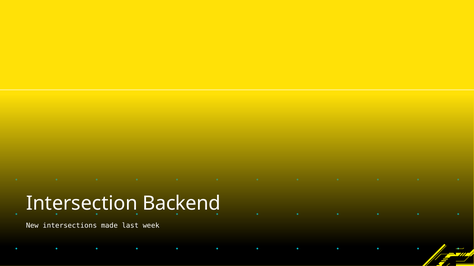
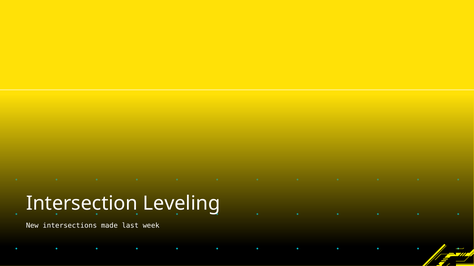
Backend: Backend -> Leveling (182, 204)
